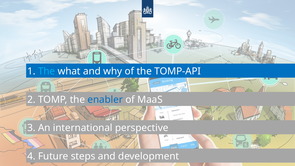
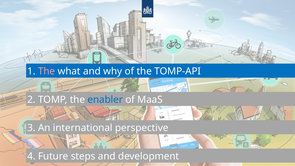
The colour: light blue -> pink (47, 71)
